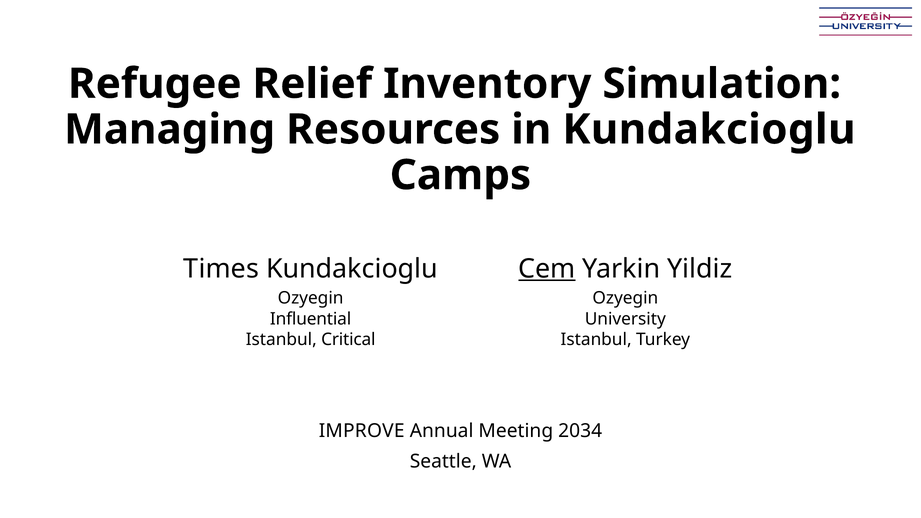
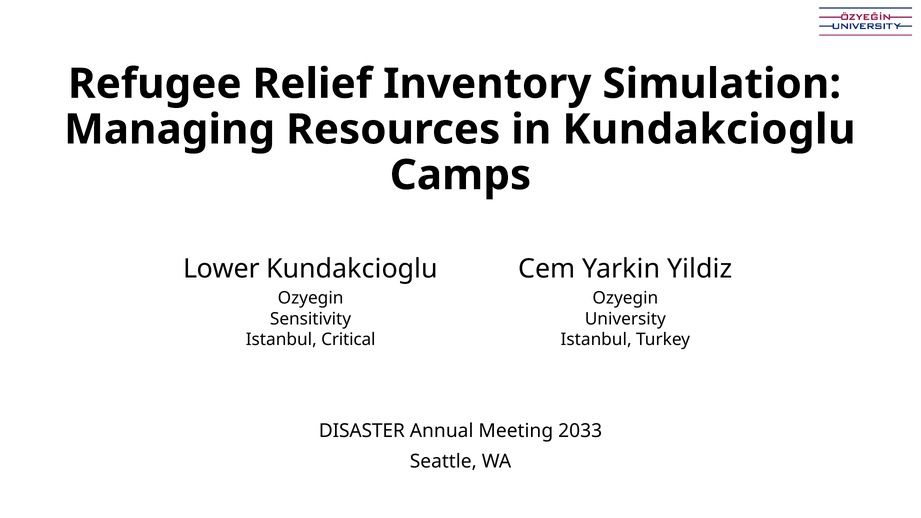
Cem underline: present -> none (547, 269)
Times: Times -> Lower (221, 269)
Influential: Influential -> Sensitivity (311, 319)
IMPROVE: IMPROVE -> DISASTER (362, 431)
2034: 2034 -> 2033 (580, 431)
